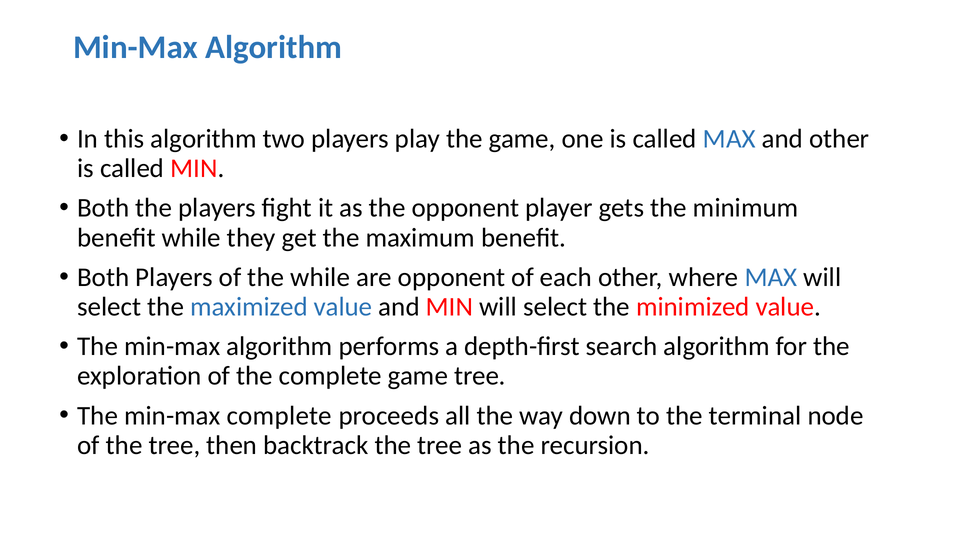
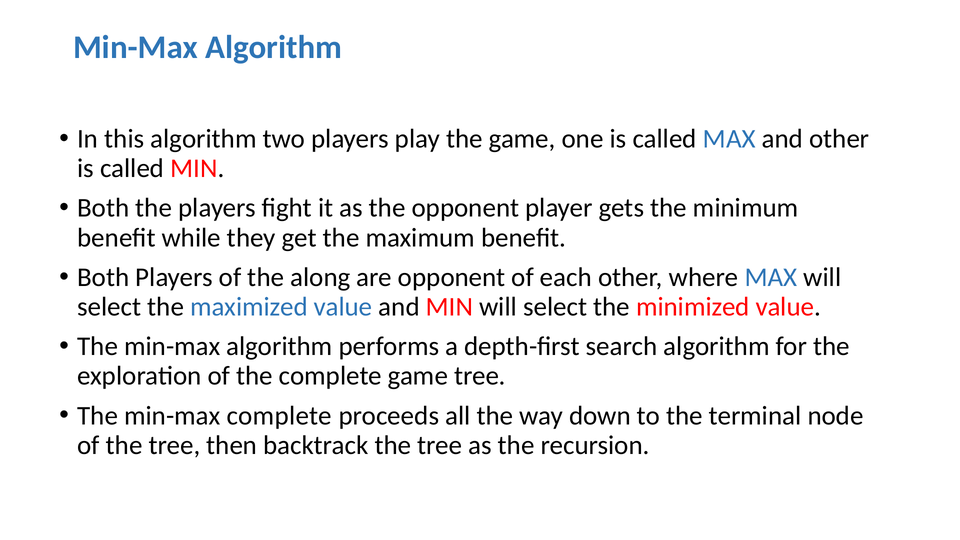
the while: while -> along (320, 277)
